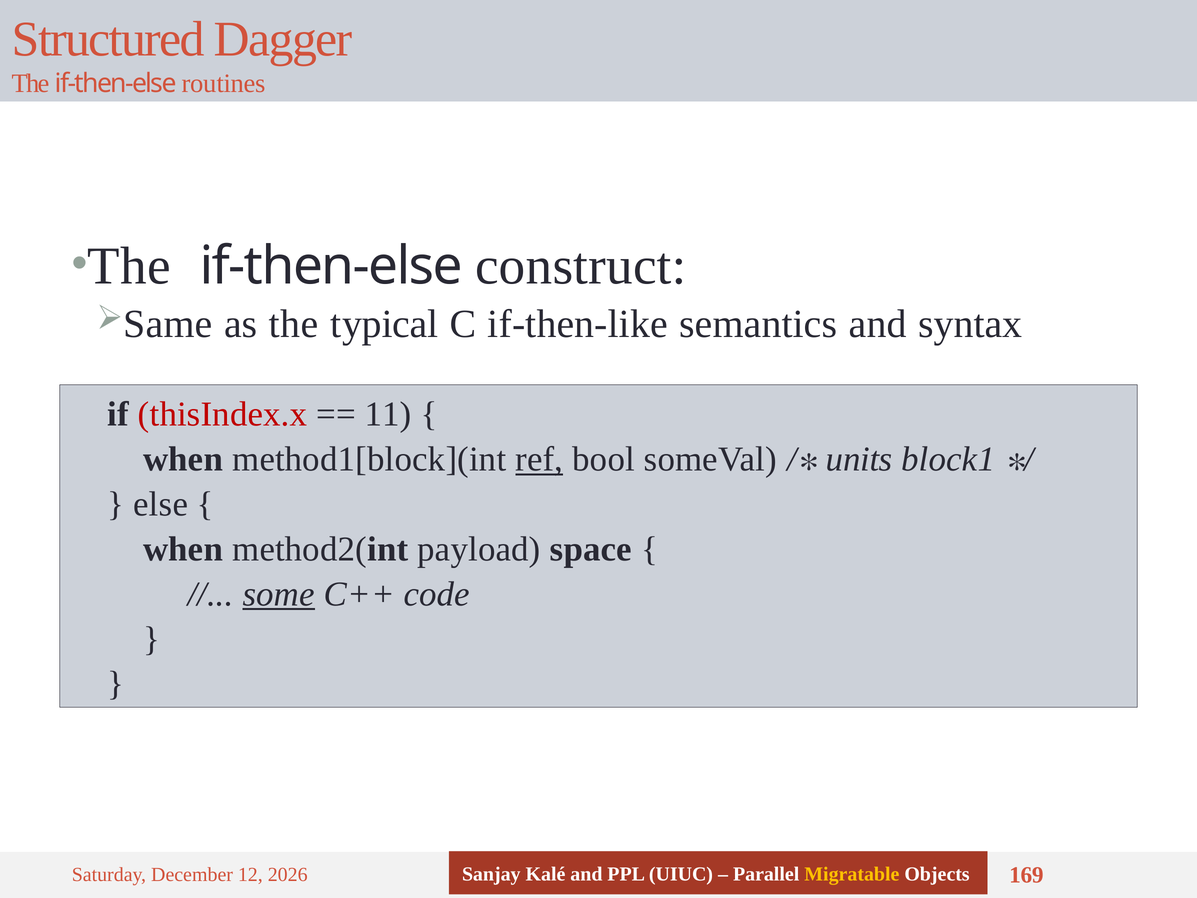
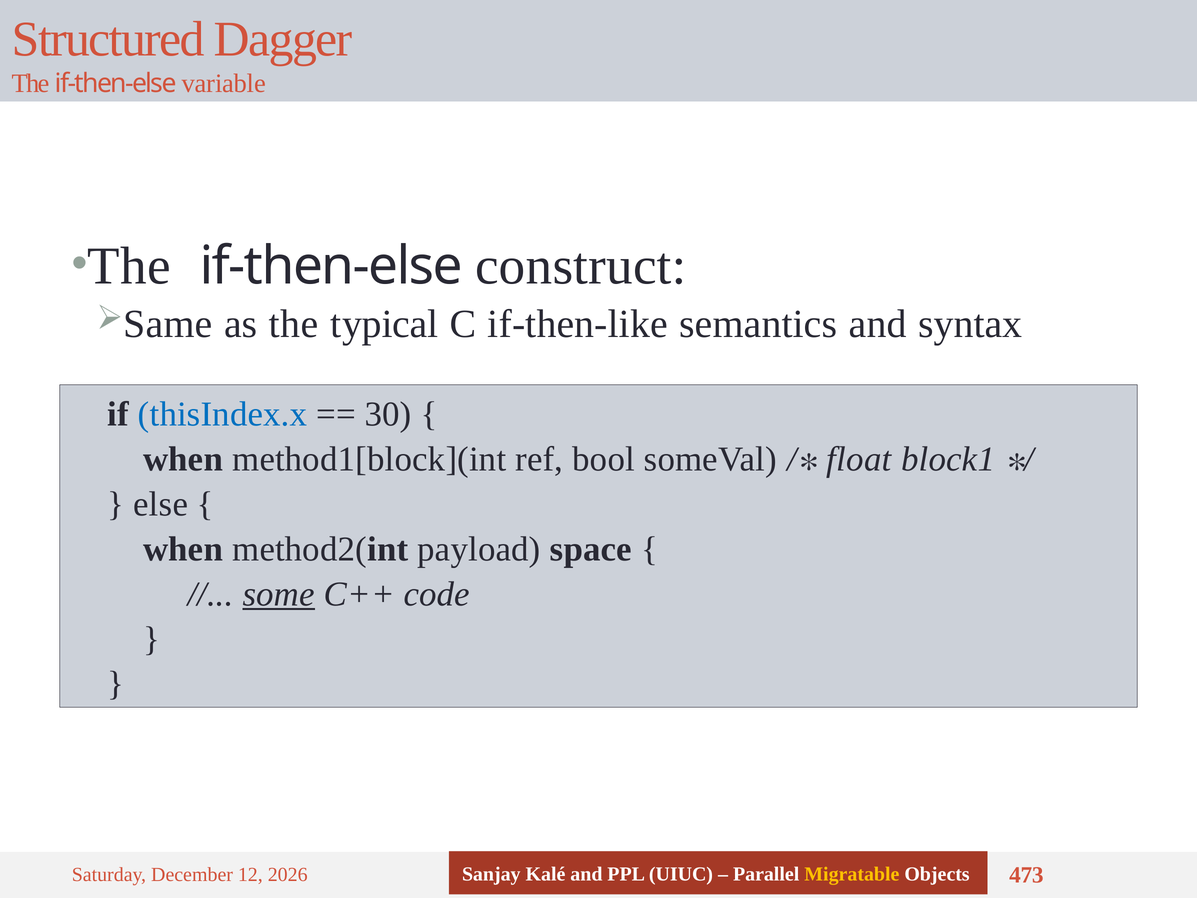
routines: routines -> variable (224, 84)
thisIndex.x colour: red -> blue (223, 414)
11: 11 -> 30 (388, 414)
ref underline: present -> none (539, 459)
units: units -> float (859, 459)
169: 169 -> 473 (1026, 875)
